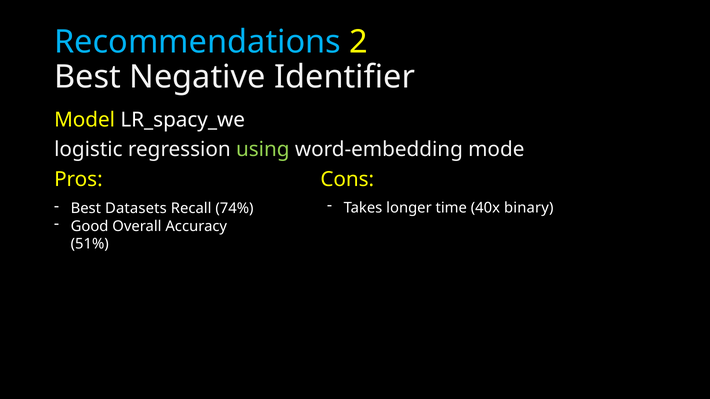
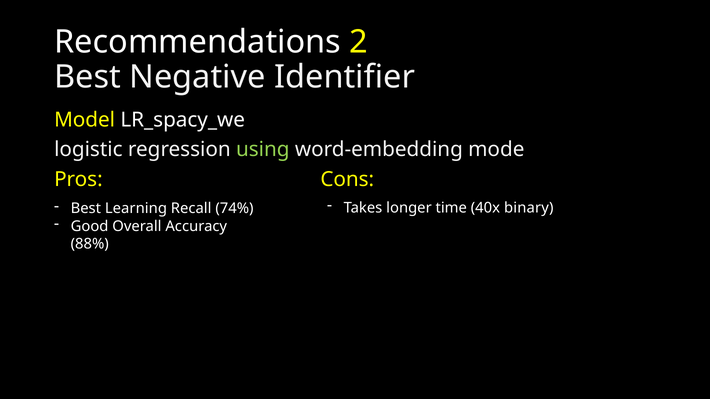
Recommendations colour: light blue -> white (198, 42)
Datasets: Datasets -> Learning (136, 209)
51%: 51% -> 88% (90, 244)
